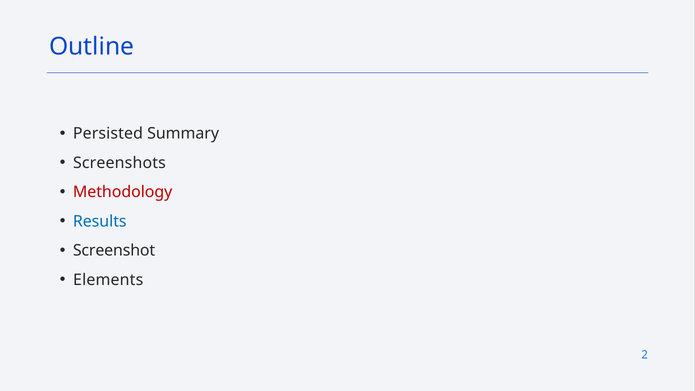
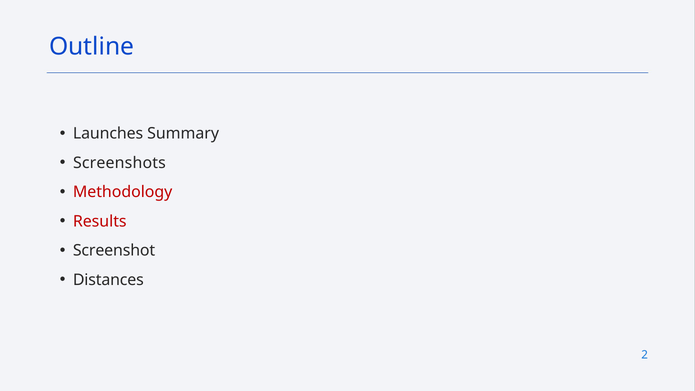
Persisted: Persisted -> Launches (108, 134)
Results colour: blue -> red (100, 221)
Elements: Elements -> Distances (108, 280)
